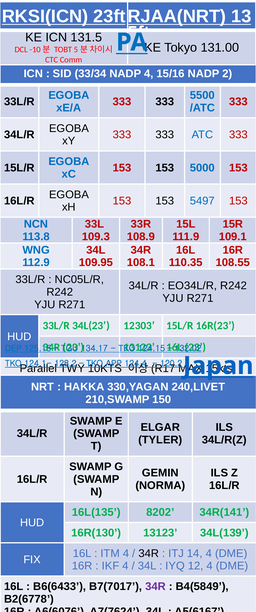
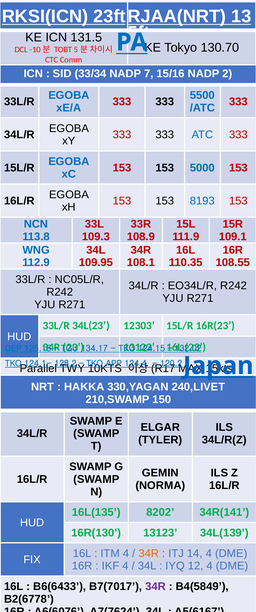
131.00: 131.00 -> 130.70 (220, 48)
NADP 4: 4 -> 7 (149, 74)
5497: 5497 -> 8193 (202, 201)
34R colour: black -> orange (149, 554)
